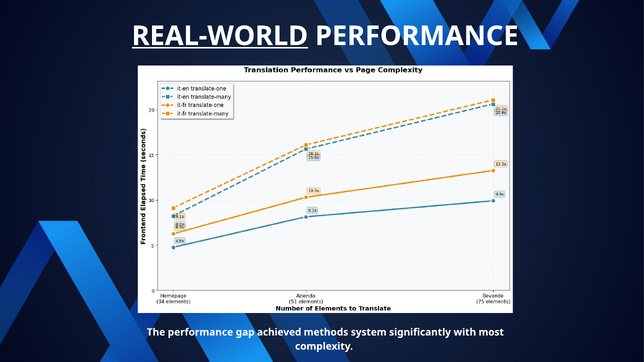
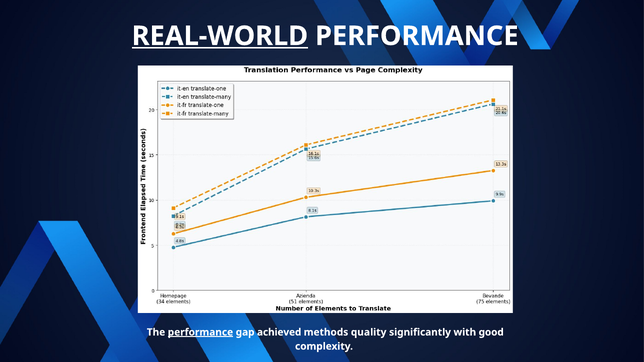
performance underline: none -> present (200, 332)
system: system -> quality (369, 332)
most: most -> good (491, 332)
